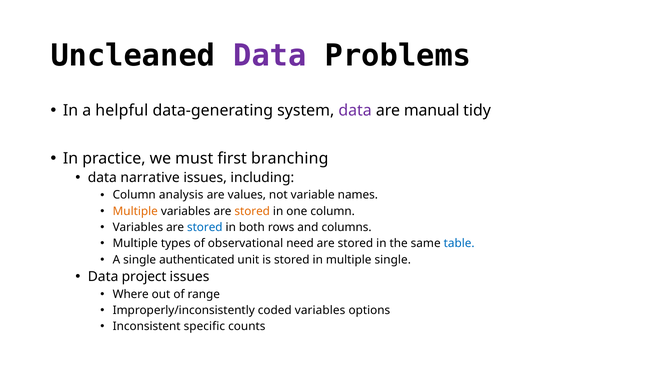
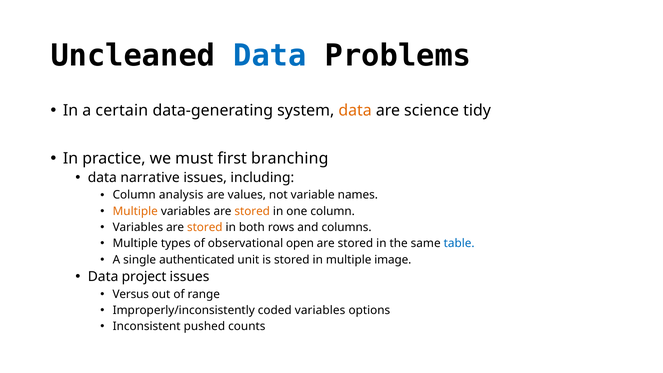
Data colour: purple -> blue (270, 56)
helpful: helpful -> certain (122, 110)
data colour: purple -> orange (355, 110)
manual: manual -> science (432, 110)
stored colour: blue -> orange (205, 227)
need: need -> open (300, 243)
multiple single: single -> image (393, 260)
Where: Where -> Versus (131, 294)
specific: specific -> pushed (204, 326)
